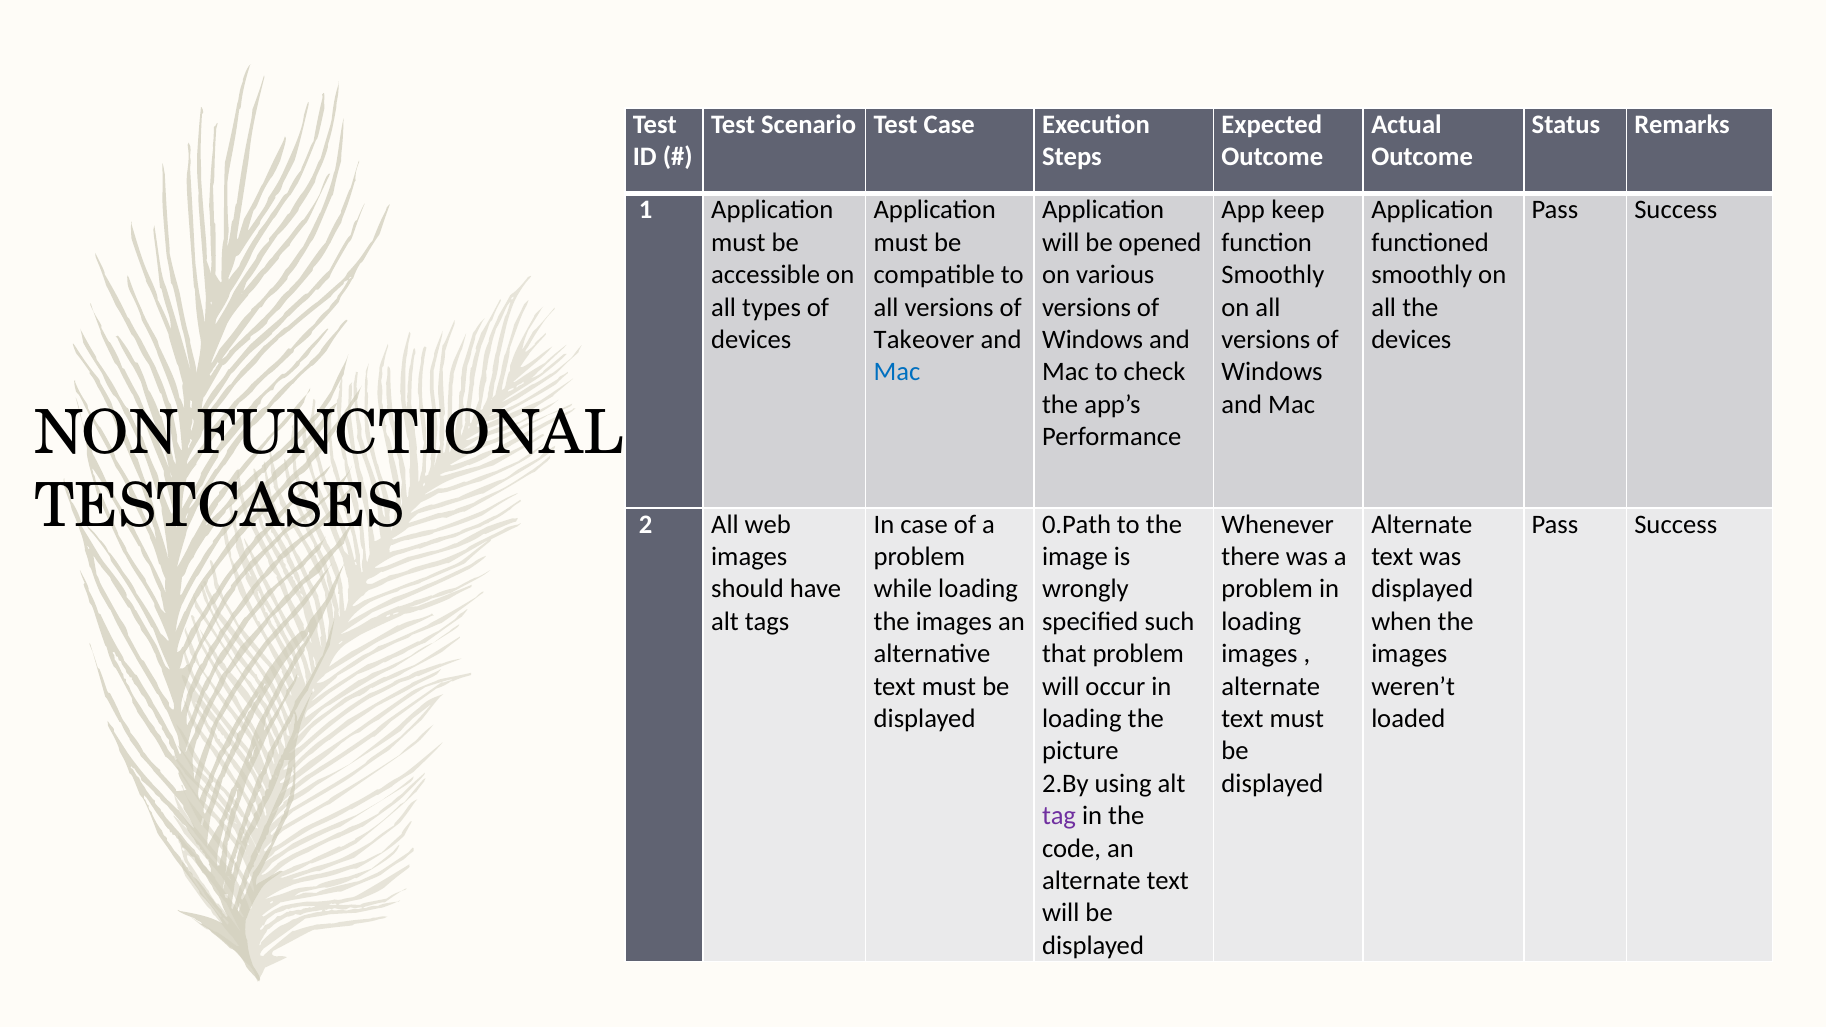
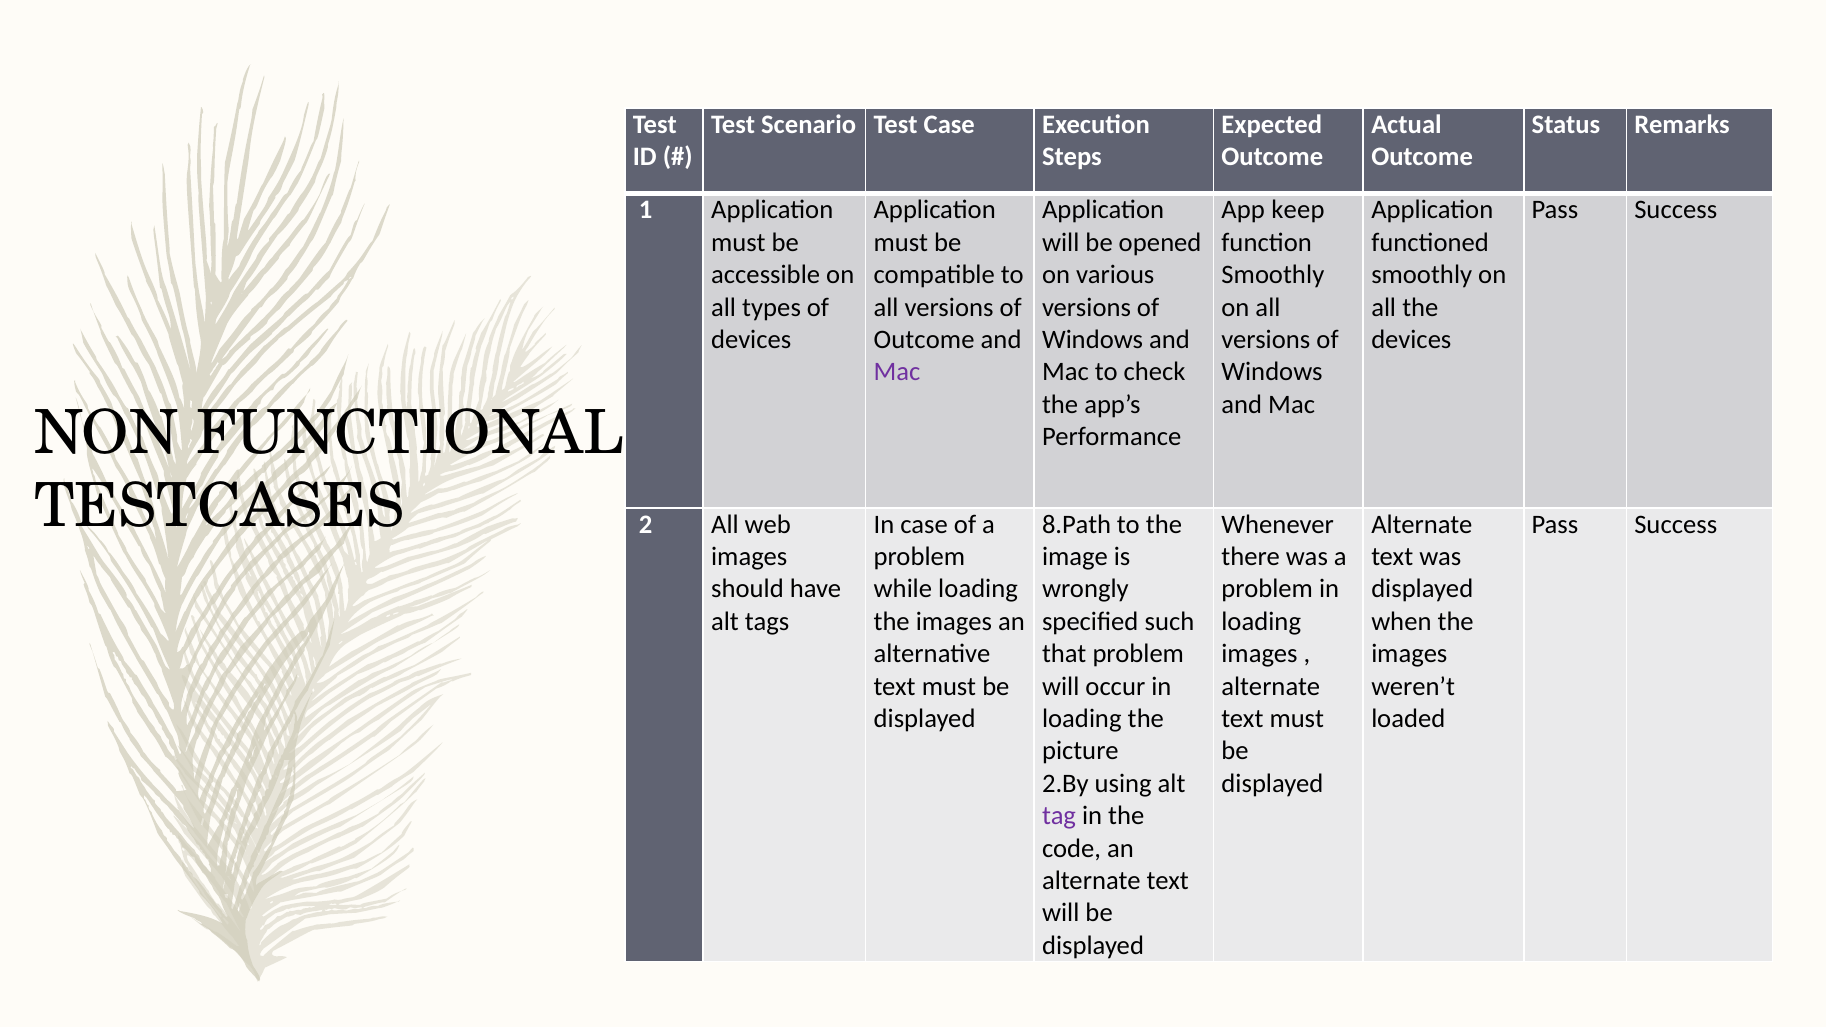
Takeover: Takeover -> Outcome (924, 340)
Mac colour: blue -> purple (897, 372)
0.Path: 0.Path -> 8.Path (1077, 524)
